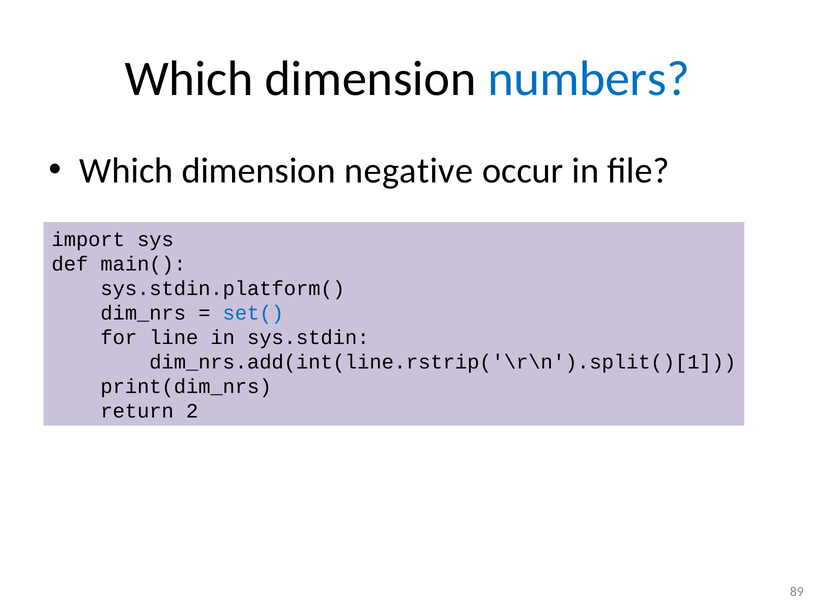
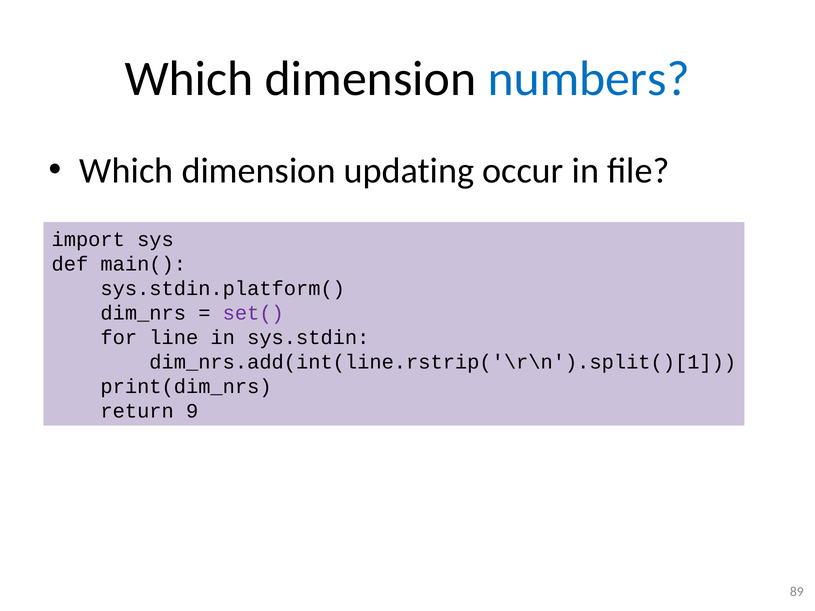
negative: negative -> updating (409, 171)
set( colour: blue -> purple (253, 313)
2: 2 -> 9 (192, 411)
